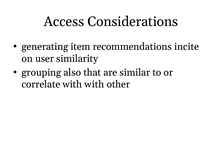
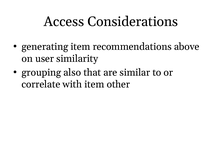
incite: incite -> above (187, 47)
with with: with -> item (94, 84)
